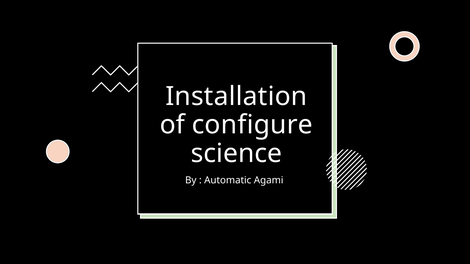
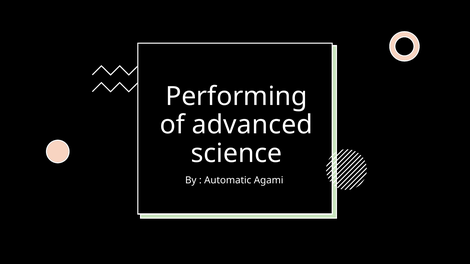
Installation: Installation -> Performing (236, 97)
configure: configure -> advanced (252, 125)
